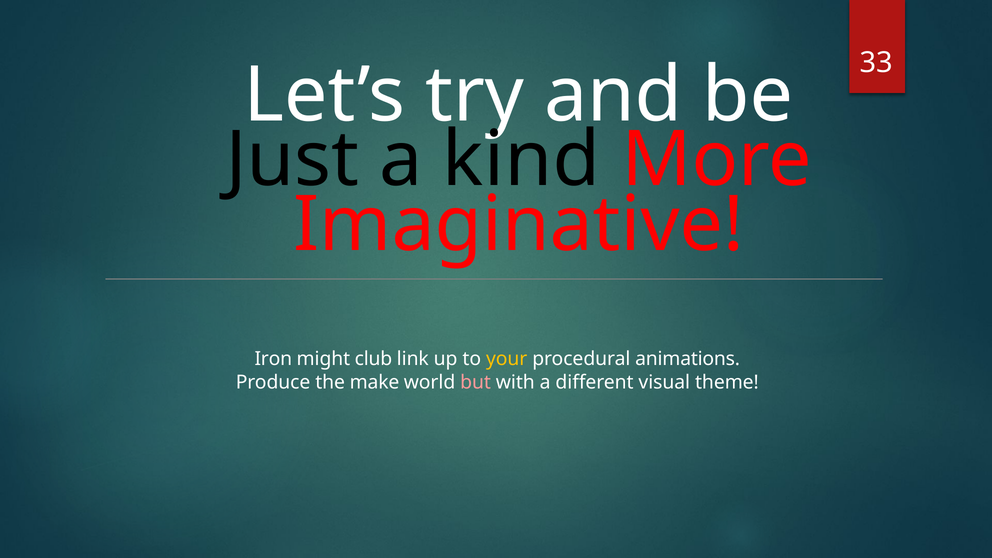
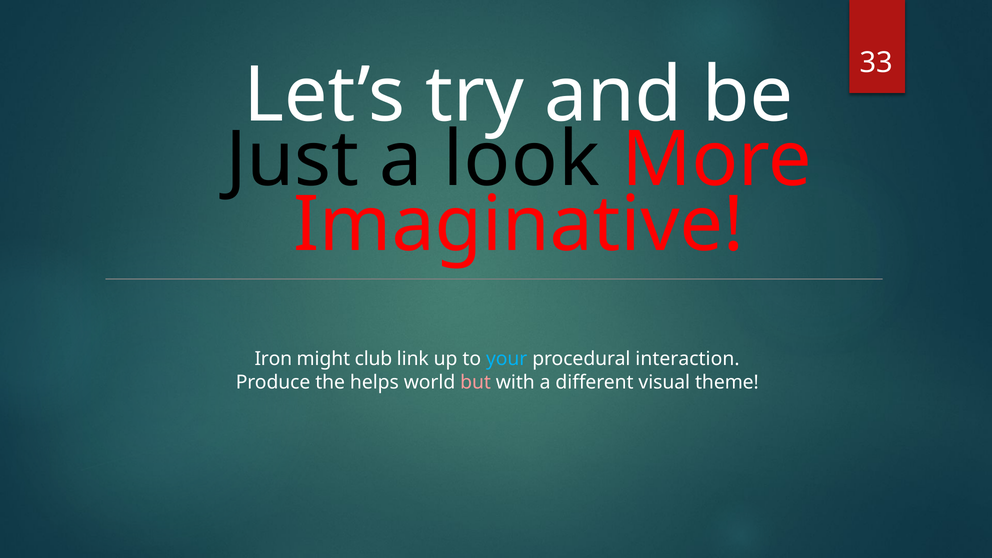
kind: kind -> look (521, 160)
your colour: yellow -> light blue (507, 359)
animations: animations -> interaction (687, 359)
make: make -> helps (374, 382)
